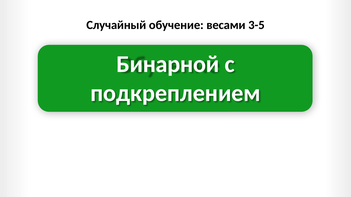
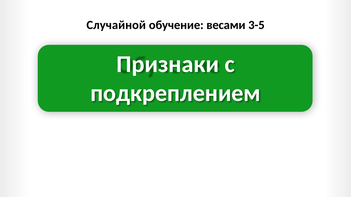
Случайный: Случайный -> Случайной (116, 25)
Бинарной: Бинарной -> Признаки (168, 64)
